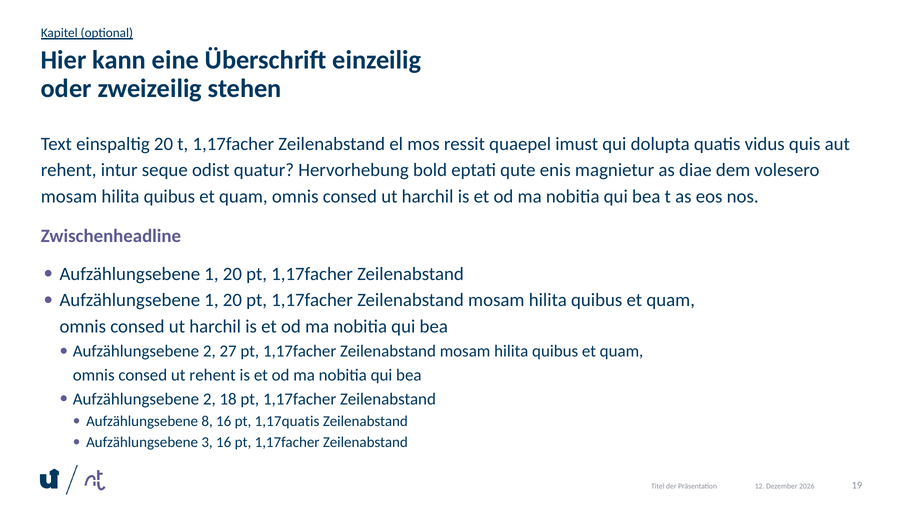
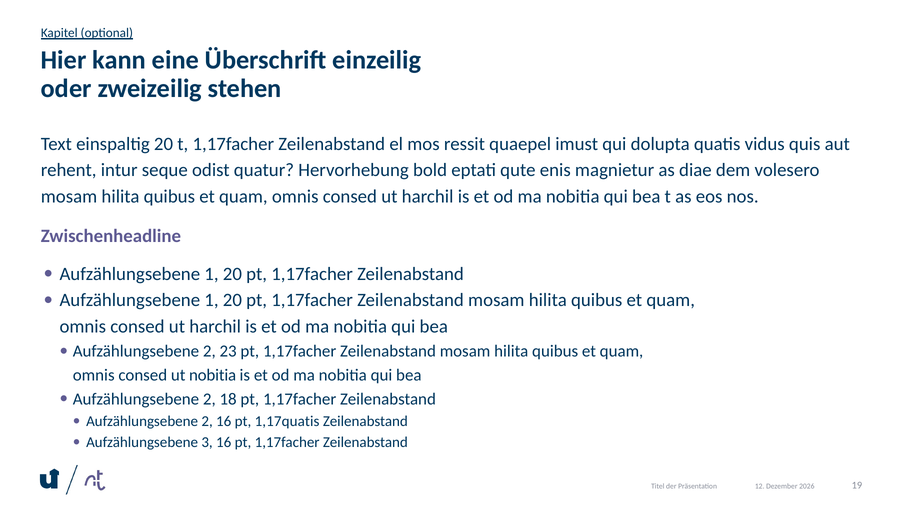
27: 27 -> 23 (228, 351)
ut rehent: rehent -> nobitia (213, 375)
8: 8 -> 2 (207, 421)
